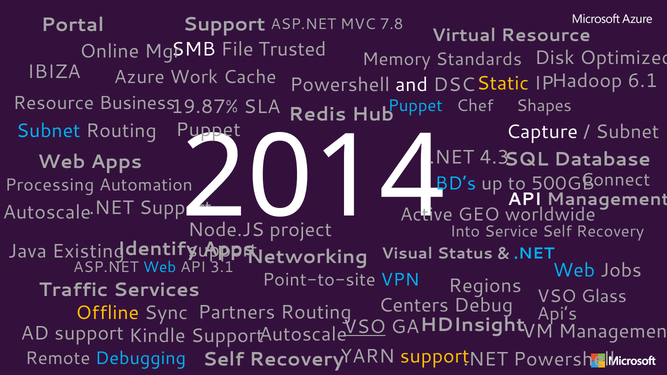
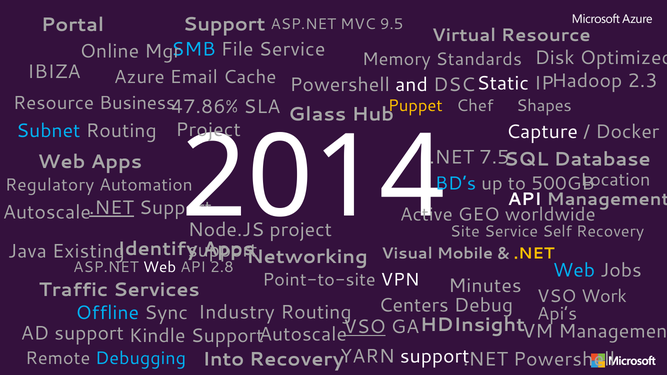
7.8: 7.8 -> 9.5 (392, 24)
SMB colour: white -> light blue (193, 49)
File Trusted: Trusted -> Service (292, 49)
Work: Work -> Email (194, 77)
6.1: 6.1 -> 2.3 (643, 81)
Static colour: yellow -> white (503, 84)
Puppet colour: light blue -> yellow (415, 106)
19.87%: 19.87% -> 47.86% (205, 107)
Redis: Redis -> Glass (317, 114)
Puppet: Puppet -> Project (208, 130)
Subnet: Subnet -> Docker (627, 132)
4.3: 4.3 -> 7.5 (494, 158)
Connect: Connect -> Location (615, 180)
Processing: Processing -> Regulatory (50, 185)
.NET underline: none -> present (111, 208)
Into: Into -> Site (465, 232)
Status: Status -> Mobile (465, 254)
.NET colour: light blue -> yellow (534, 254)
Web colour: light blue -> white (159, 267)
3.1: 3.1 -> 2.8 (222, 267)
VPN colour: light blue -> white (400, 280)
Regions: Regions -> Minutes (485, 286)
Glass: Glass -> Work (604, 297)
Partners: Partners -> Industry (237, 312)
Offline colour: yellow -> light blue (107, 313)
support colour: yellow -> white (435, 356)
Self: Self -> Into (223, 359)
